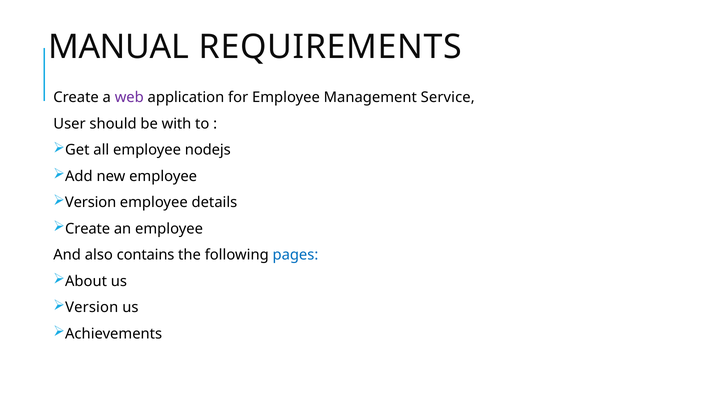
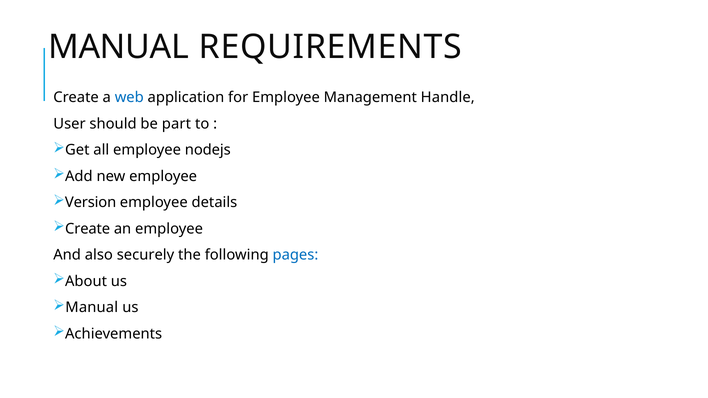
web colour: purple -> blue (129, 97)
Service: Service -> Handle (448, 97)
with: with -> part (176, 124)
contains: contains -> securely (146, 255)
Version: Version -> Manual (92, 308)
